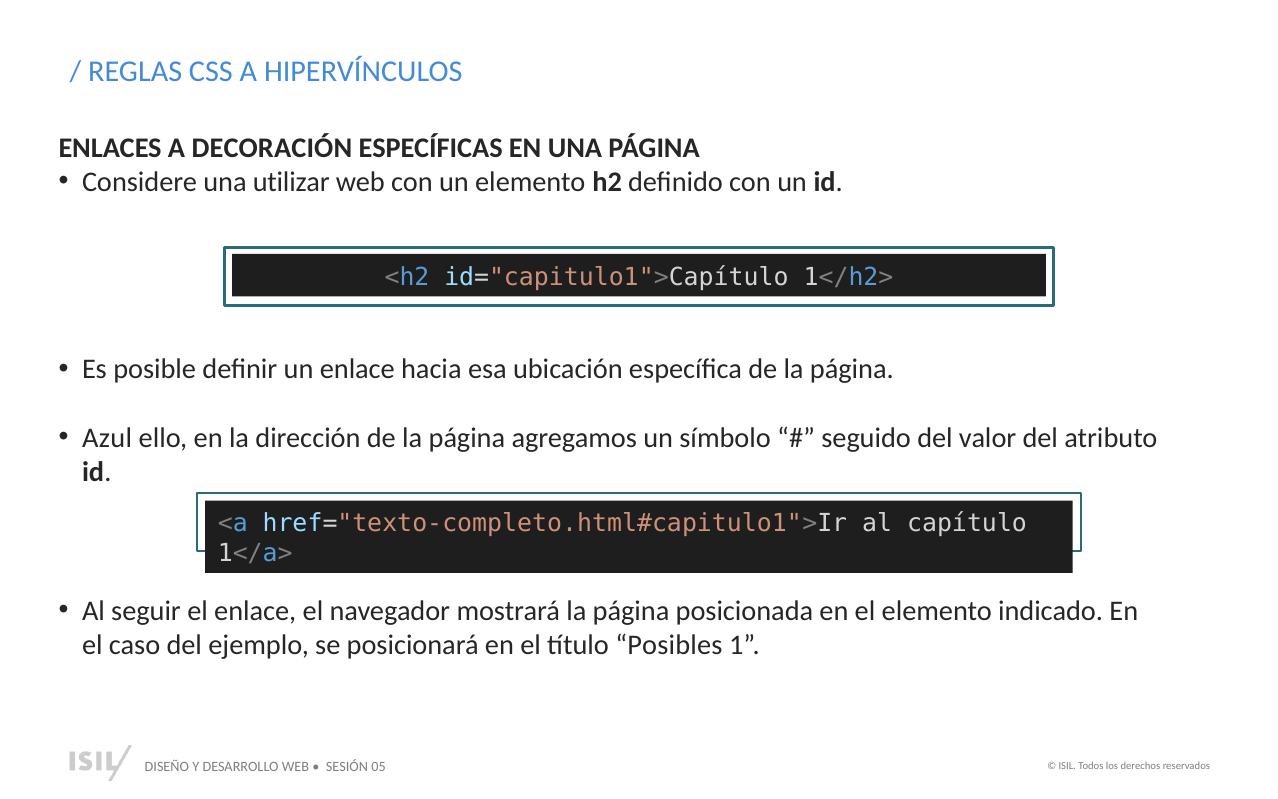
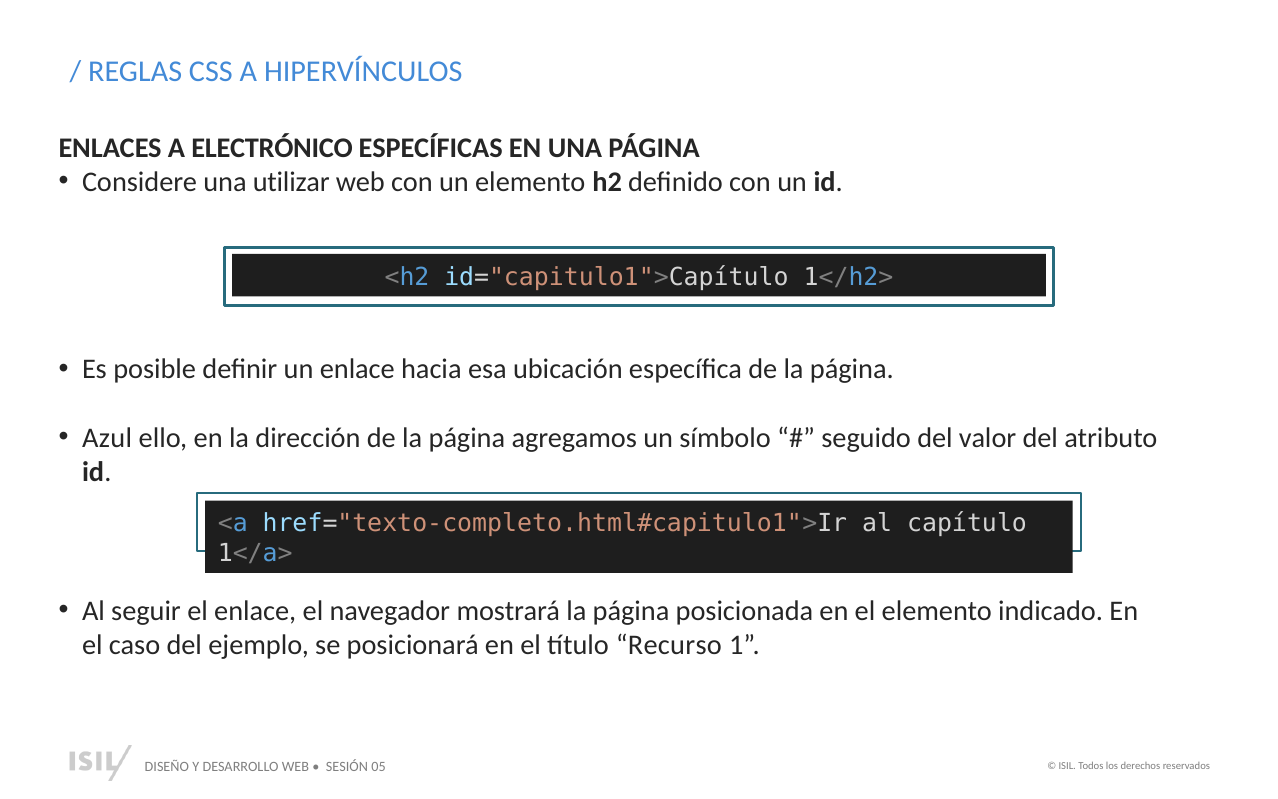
DECORACIÓN: DECORACIÓN -> ELECTRÓNICO (272, 148)
Posibles: Posibles -> Recurso (669, 645)
